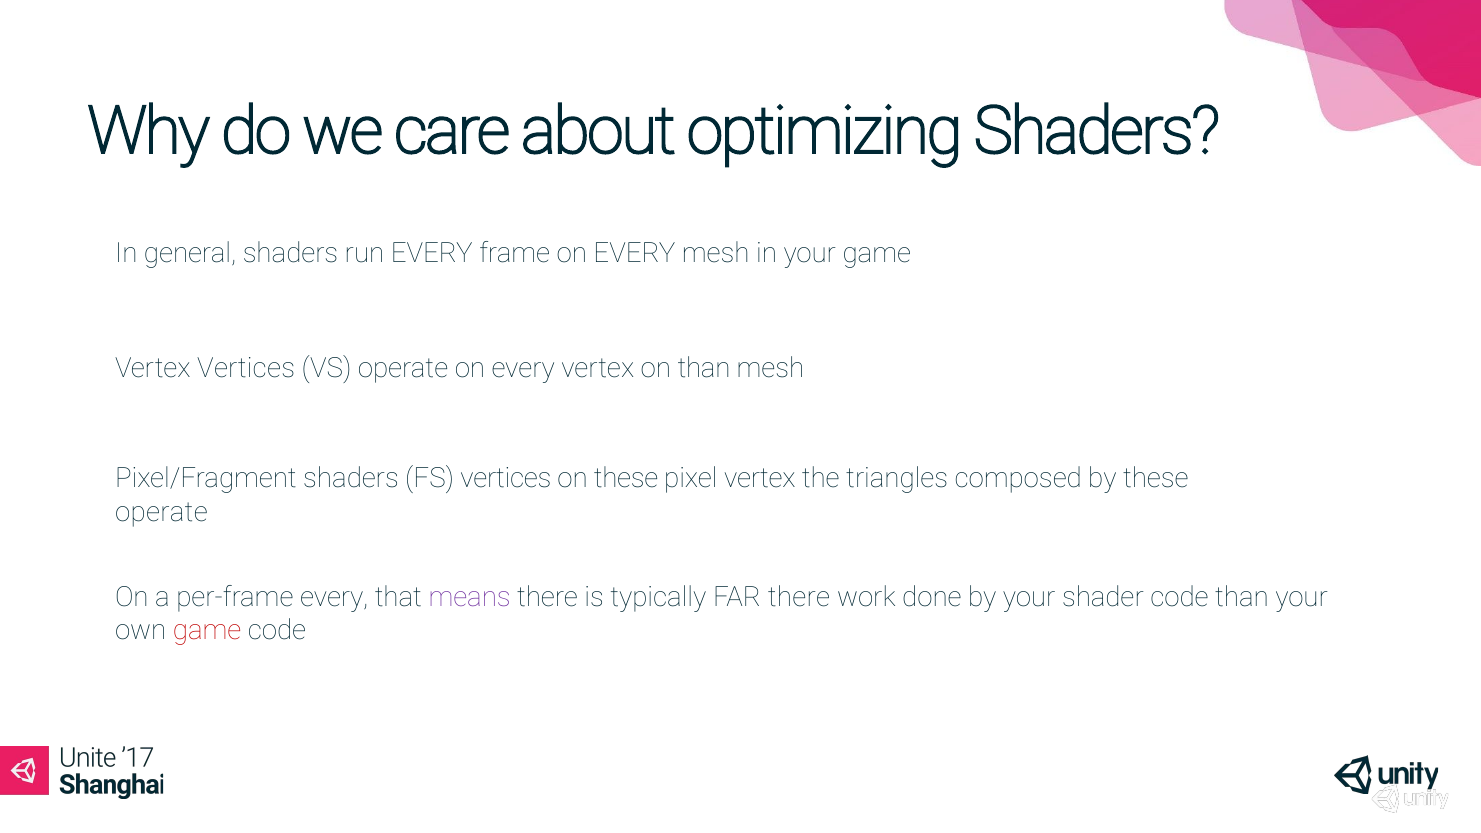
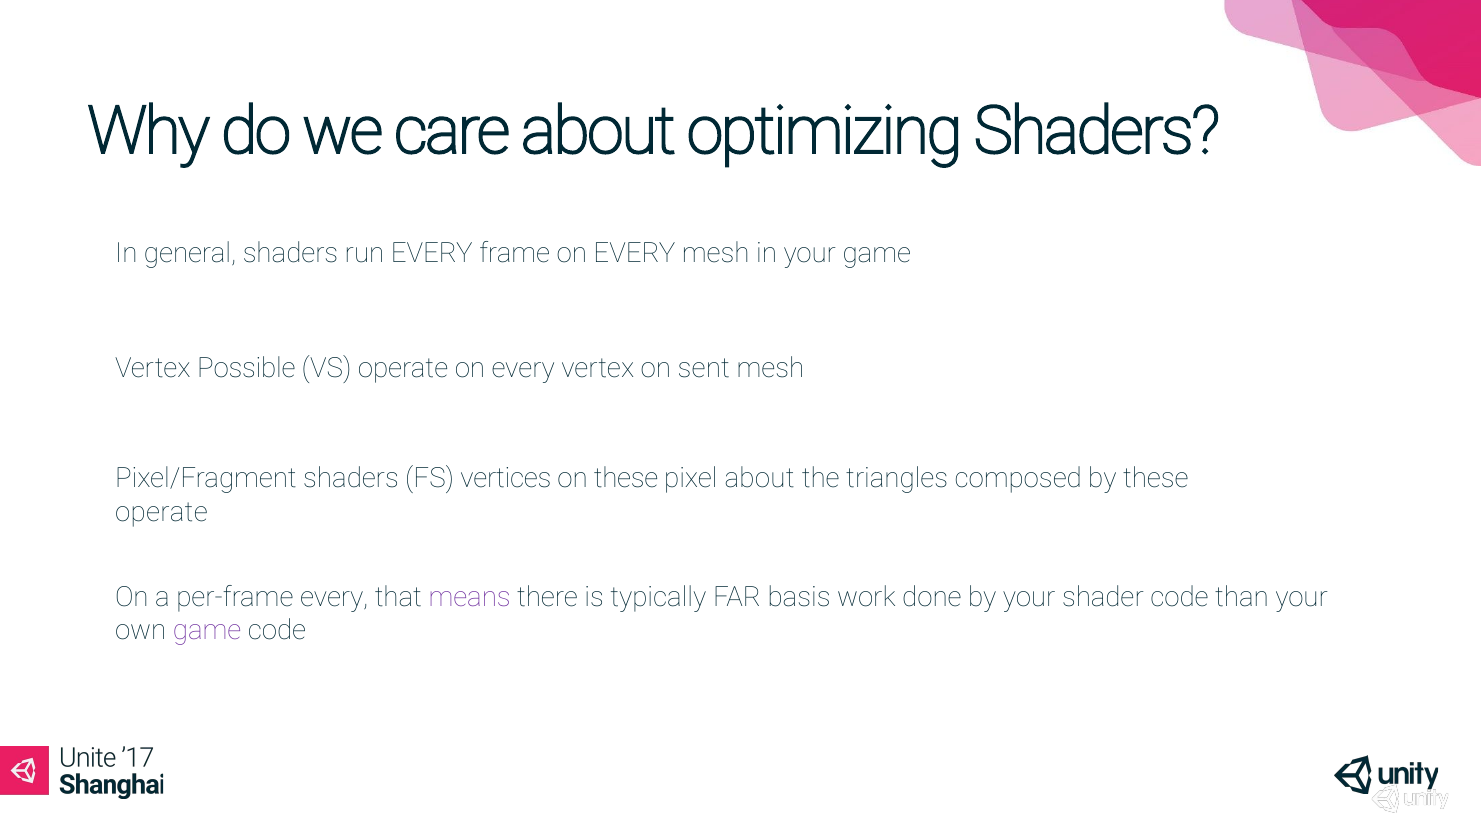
Vertex Vertices: Vertices -> Possible (246, 368)
on than: than -> sent (704, 368)
pixel vertex: vertex -> about (760, 479)
FAR there: there -> basis (799, 597)
game colour: red -> purple (207, 630)
